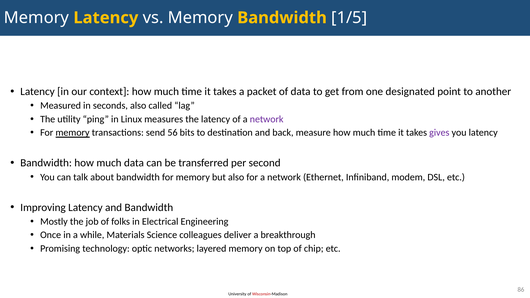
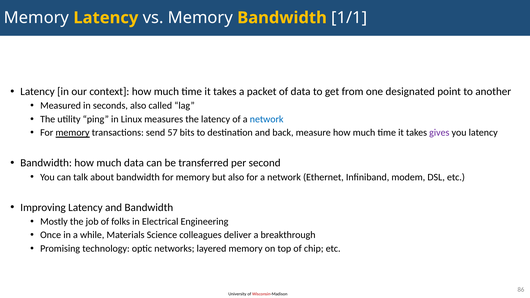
1/5: 1/5 -> 1/1 (349, 18)
network colour: purple -> blue (267, 119)
56: 56 -> 57 (173, 133)
